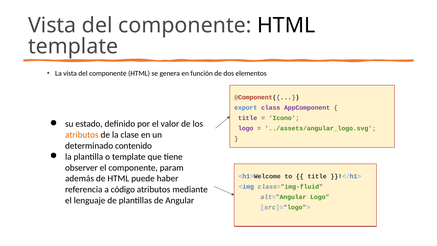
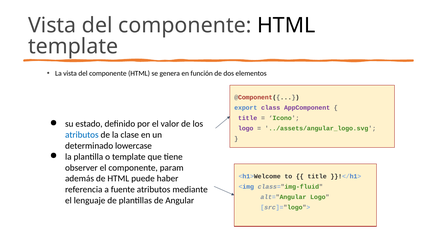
atributos colour: orange -> blue (82, 135)
contenido: contenido -> lowercase (133, 146)
código: código -> fuente (123, 189)
